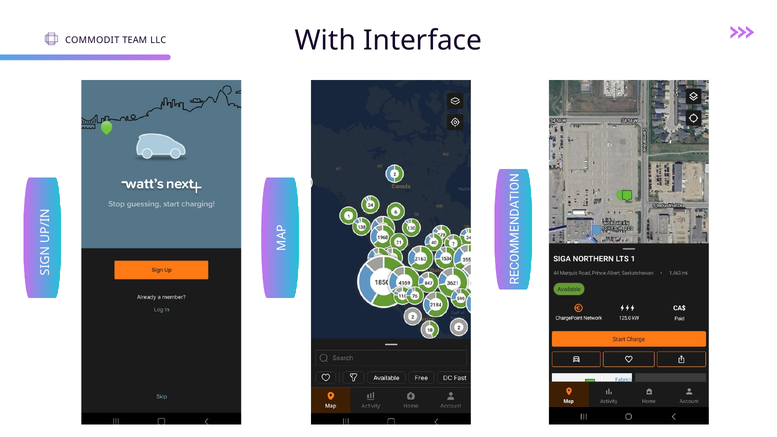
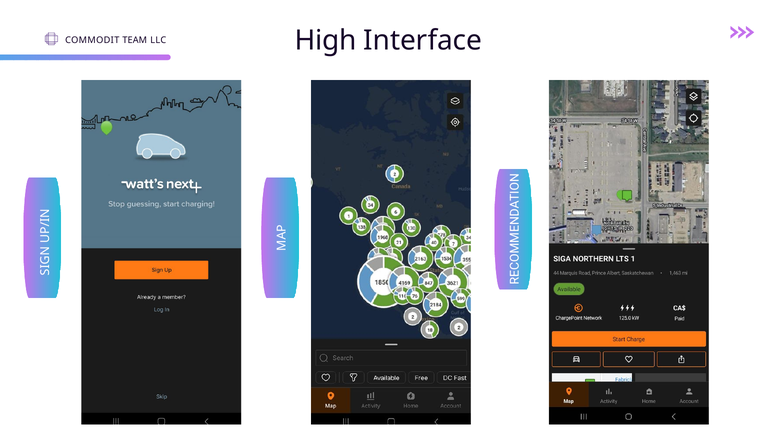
With: With -> High (325, 41)
